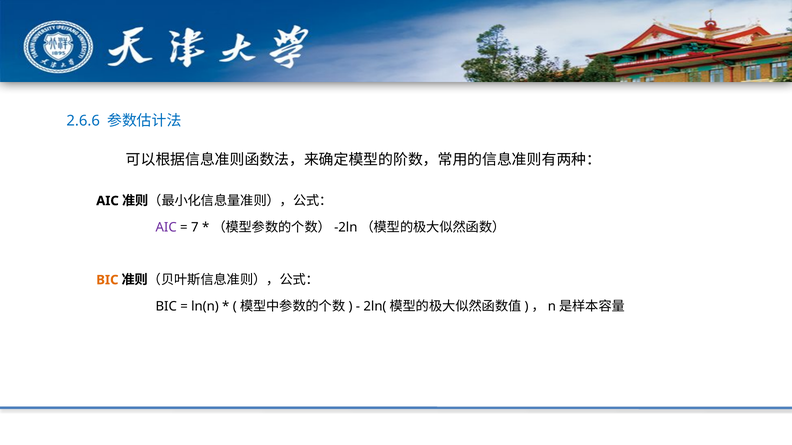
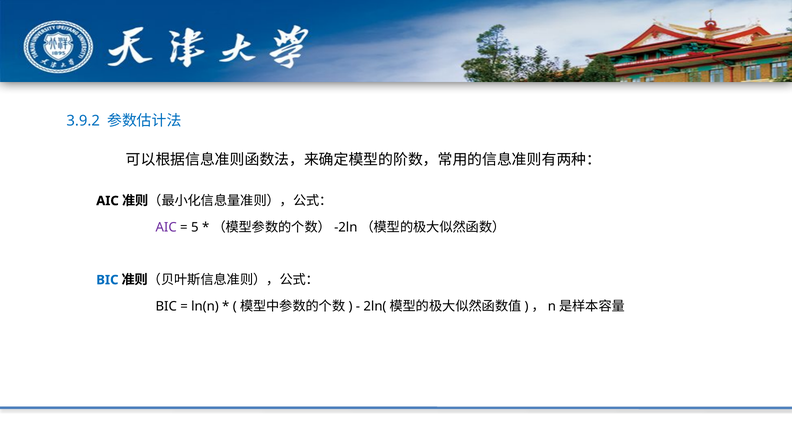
2.6.6: 2.6.6 -> 3.9.2 (83, 121)
7: 7 -> 5 (195, 227)
BIC colour: orange -> blue (107, 280)
